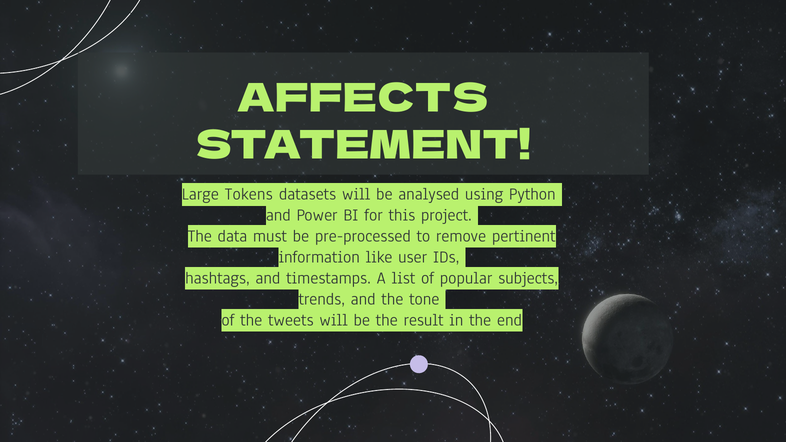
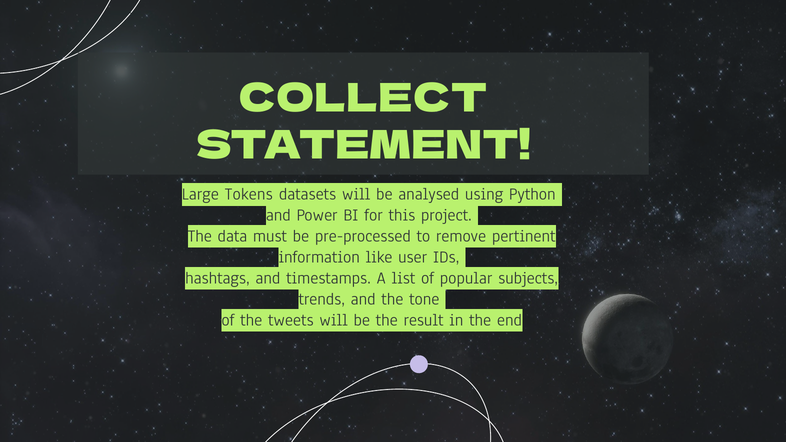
AFFECTS: AFFECTS -> COLLECT (363, 99)
